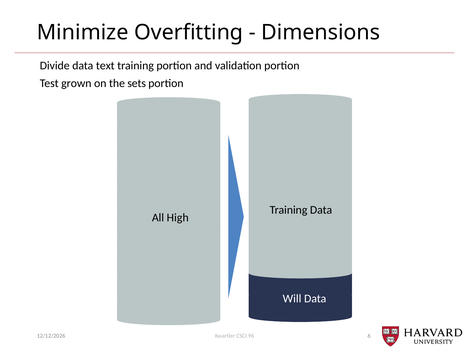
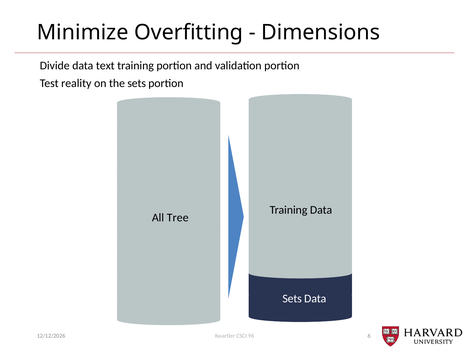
grown: grown -> reality (76, 83)
High: High -> Tree (178, 218)
Will: Will -> Sets (292, 298)
